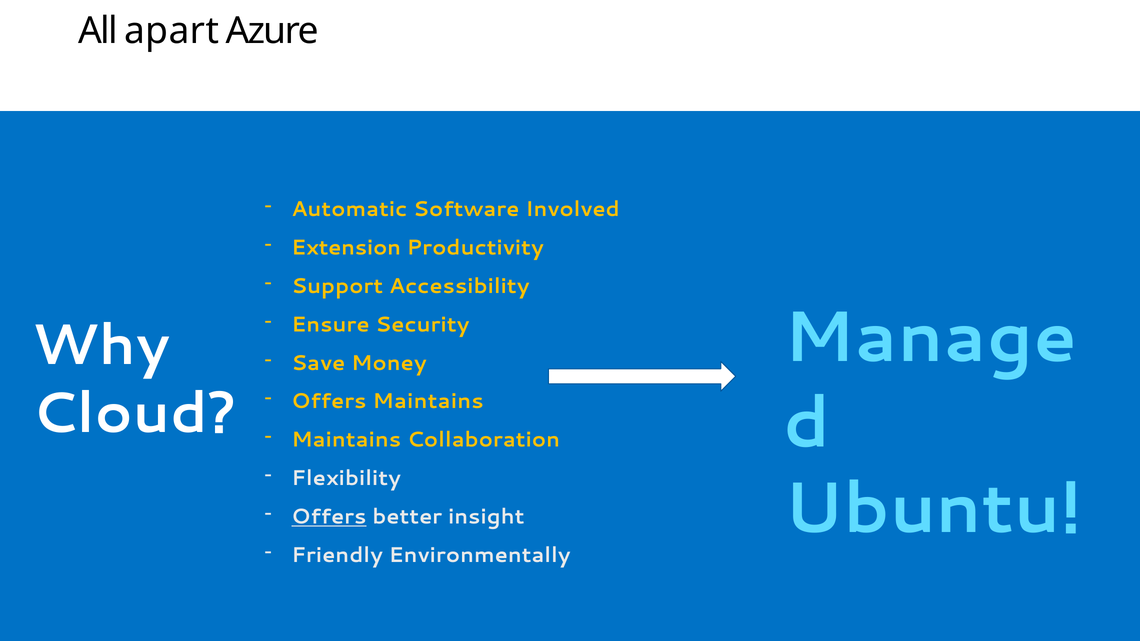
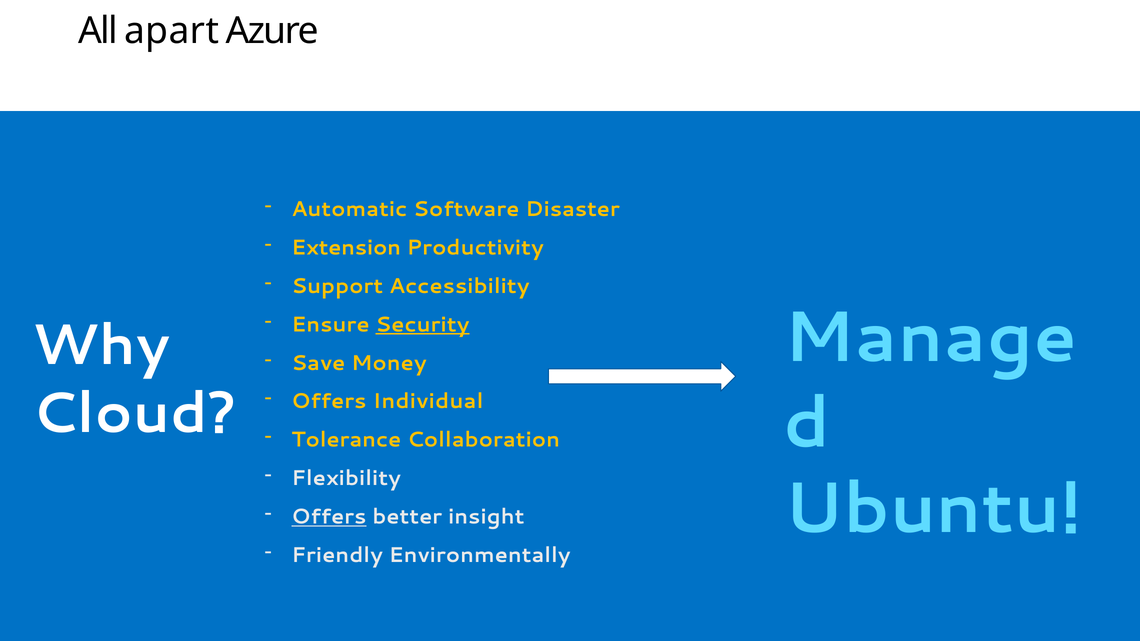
Involved: Involved -> Disaster (572, 209)
Security underline: none -> present (422, 325)
Offers Maintains: Maintains -> Individual (428, 402)
Maintains: Maintains -> Tolerance (346, 440)
